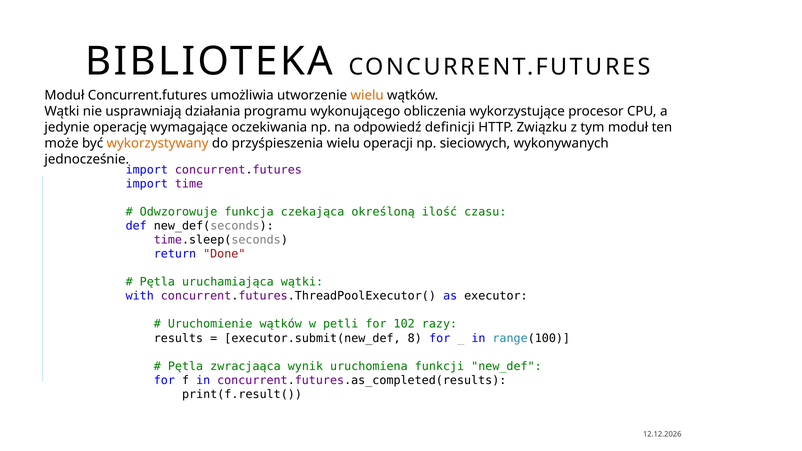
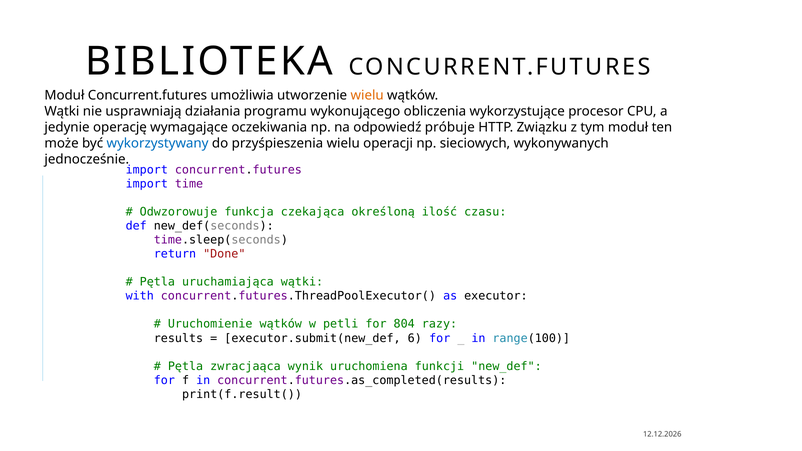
definicji: definicji -> próbuje (450, 127)
wykorzystywany colour: orange -> blue (158, 143)
102: 102 -> 804 (404, 324)
8: 8 -> 6 (415, 338)
